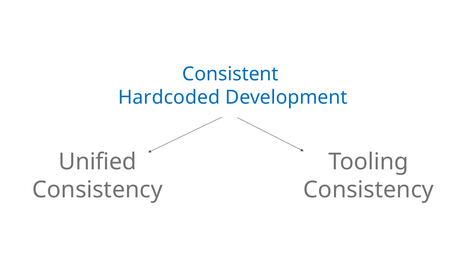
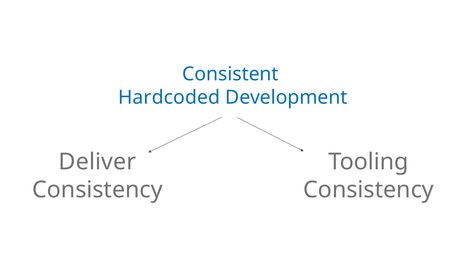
Unified: Unified -> Deliver (97, 162)
